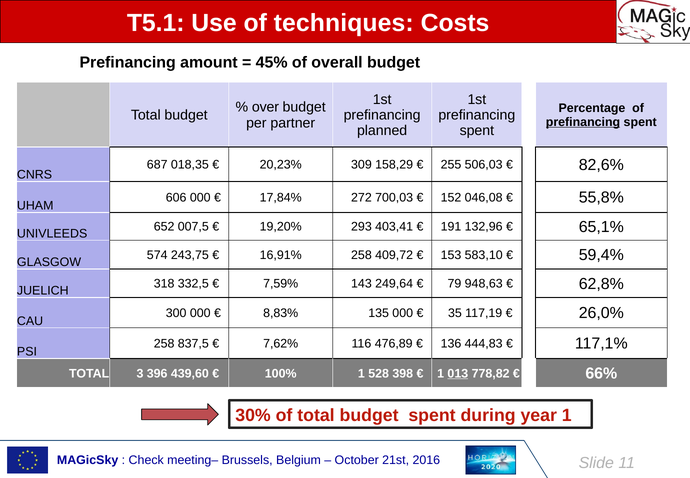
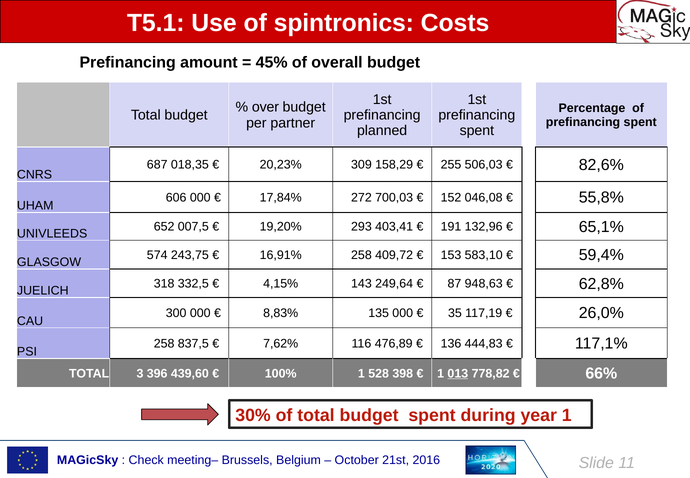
techniques: techniques -> spintronics (344, 23)
prefinancing underline: present -> none (583, 122)
7,59%: 7,59% -> 4,15% (281, 284)
79: 79 -> 87 (454, 284)
